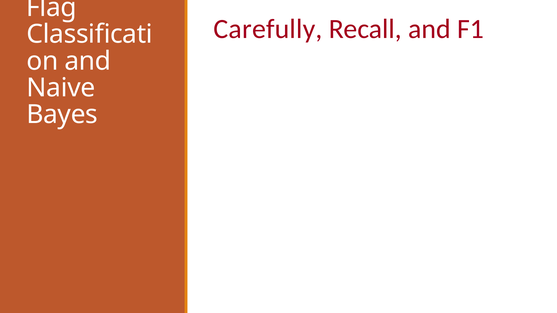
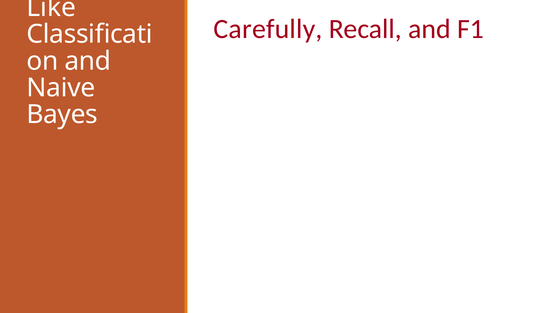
Flag: Flag -> Like (51, 7)
